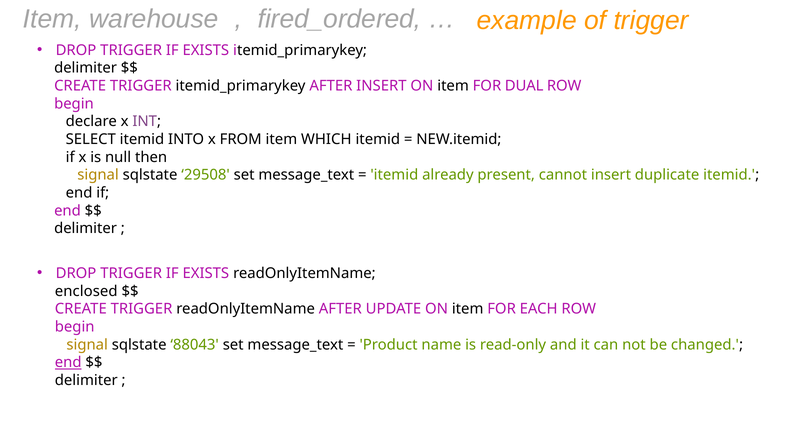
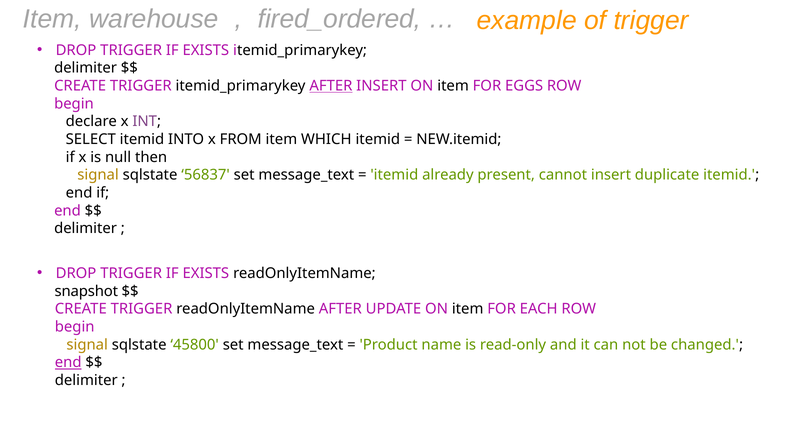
AFTER underline: none -> present (331, 86)
DUAL: DUAL -> EGGS (524, 86)
29508: 29508 -> 56837 (206, 175)
enclosed: enclosed -> snapshot (86, 292)
88043: 88043 -> 45800 (195, 345)
